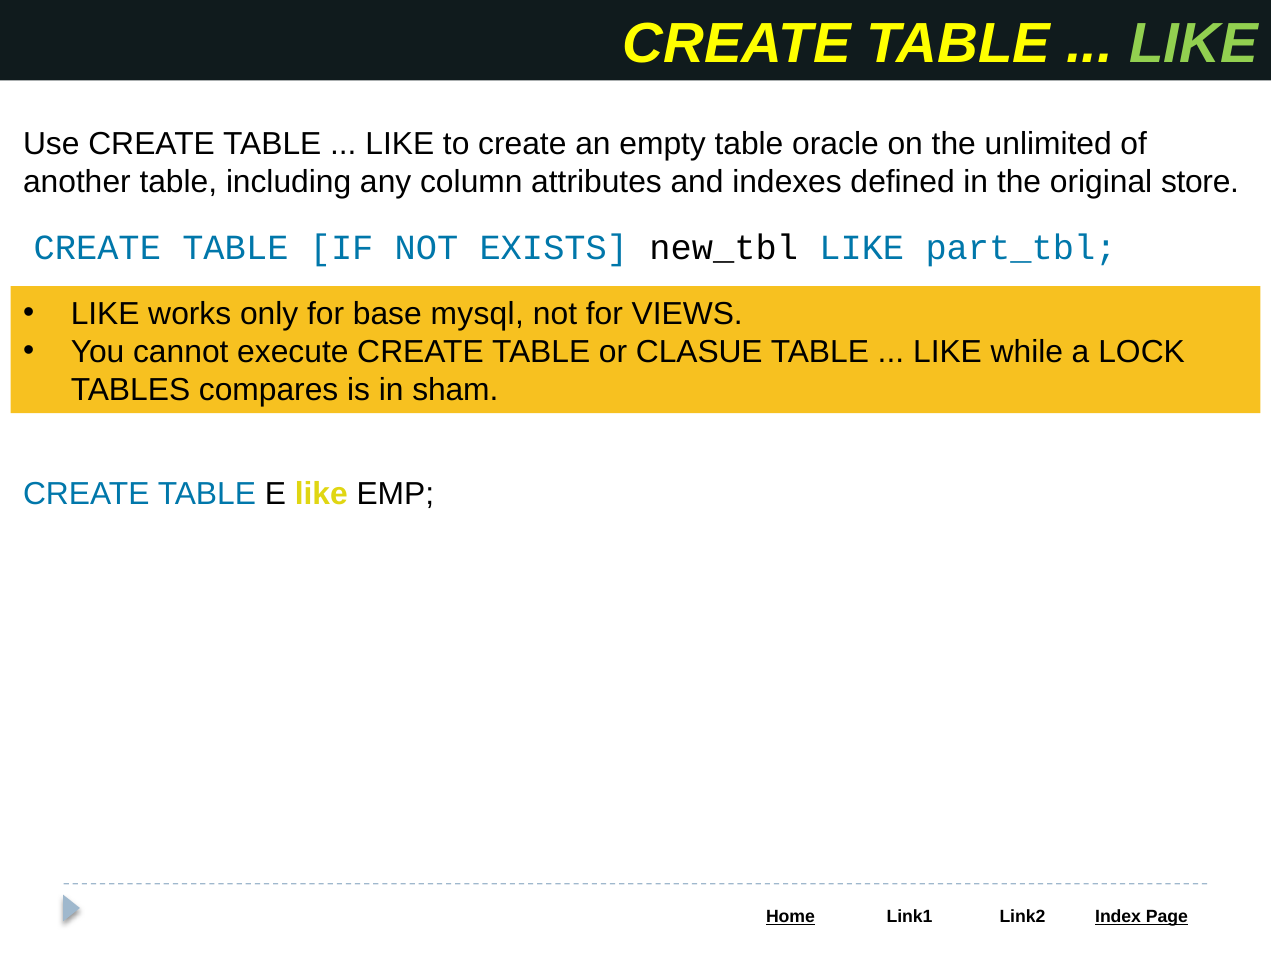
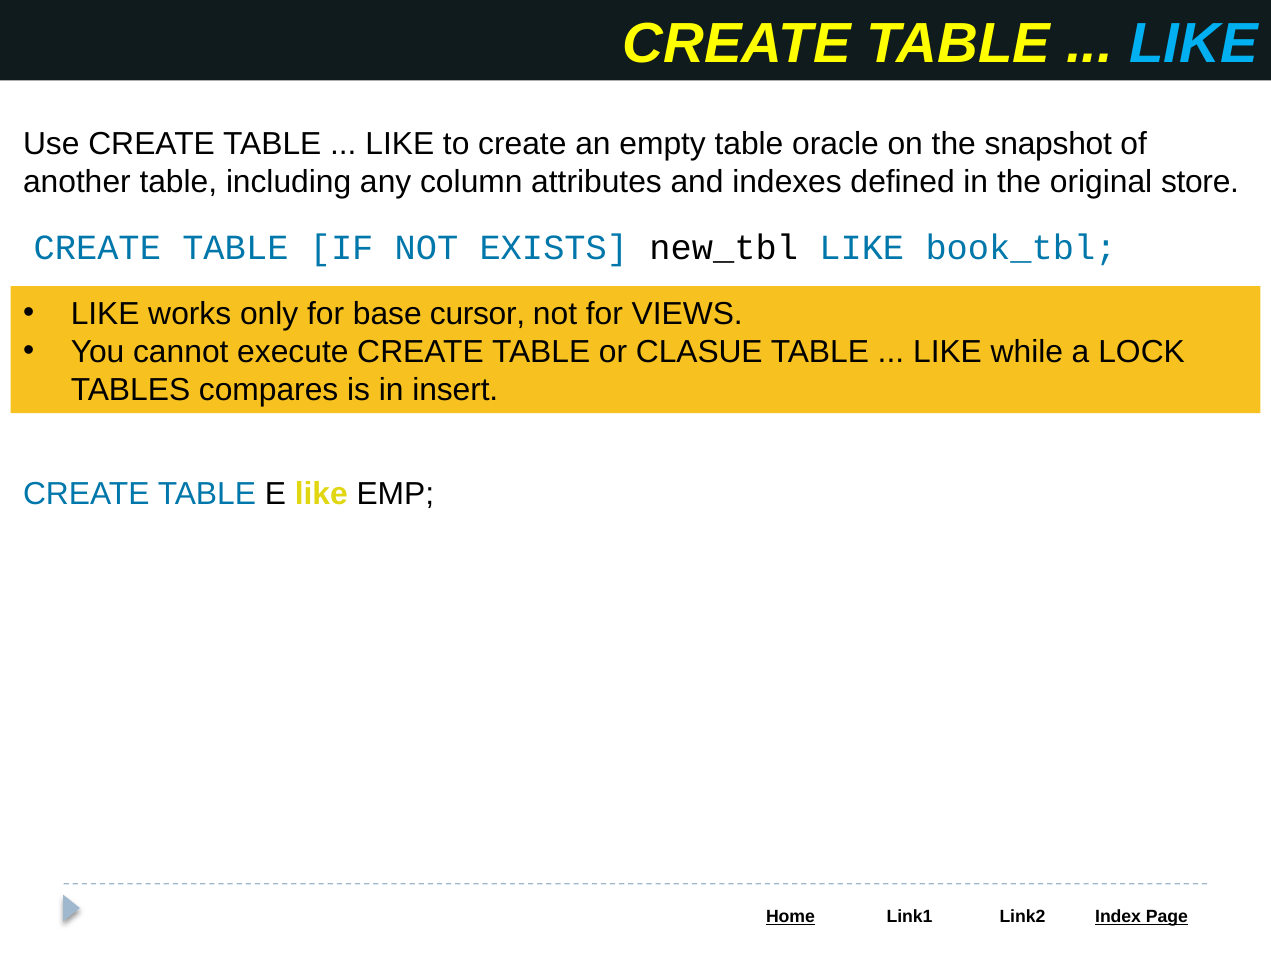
LIKE colour: light green -> light blue (1193, 44)
unlimited: unlimited -> snapshot (1048, 144)
part_tbl: part_tbl -> book_tbl (1021, 247)
mysql: mysql -> cursor (478, 313)
sham: sham -> insert (455, 390)
